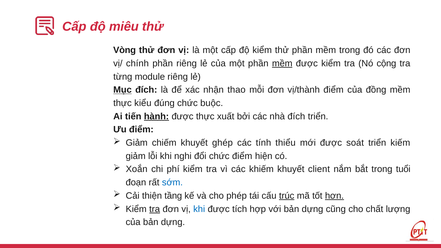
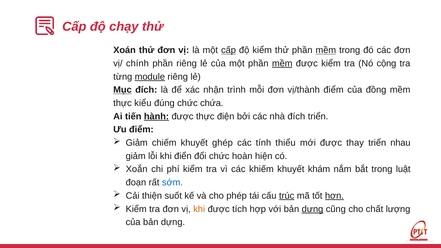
miêu: miêu -> chạy (124, 27)
Vòng: Vòng -> Xoán (125, 50)
cấp underline: none -> present (229, 50)
mềm underline: none -> present (326, 50)
module underline: none -> present (150, 77)
thao: thao -> trình (237, 90)
buộc: buộc -> chứa (212, 103)
xuất: xuất -> điện (226, 116)
soát: soát -> thay (355, 143)
kiếm: kiếm -> nhau (400, 143)
nghi: nghi -> điển (183, 156)
chức điểm: điểm -> hoàn (242, 156)
client: client -> khám (319, 169)
tuổi: tuổi -> luật (403, 169)
tầng: tầng -> suốt (173, 196)
tra underline: present -> none (155, 209)
khi colour: blue -> orange (199, 209)
dựng underline: none -> present (312, 209)
